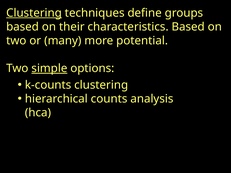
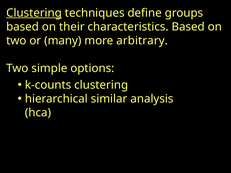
potential: potential -> arbitrary (142, 41)
simple underline: present -> none (49, 68)
counts: counts -> similar (109, 99)
